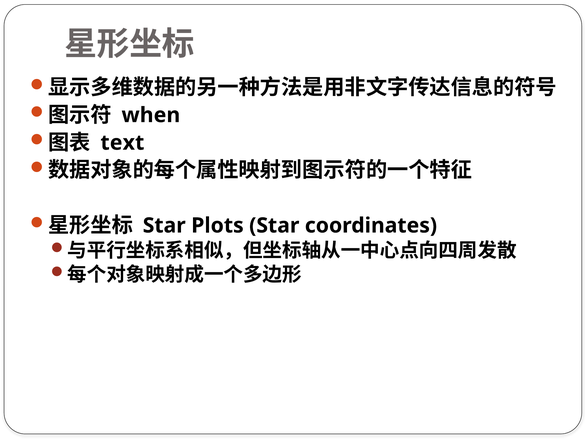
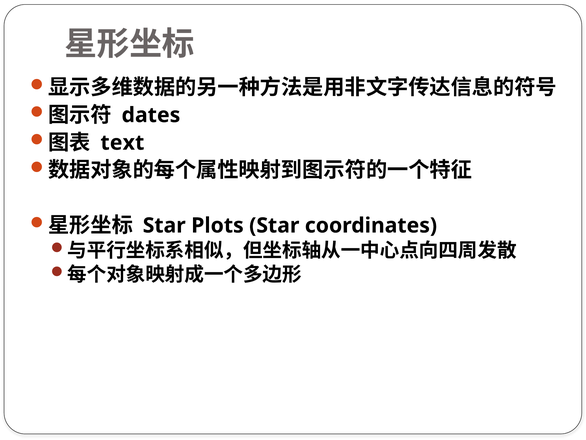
when: when -> dates (151, 115)
